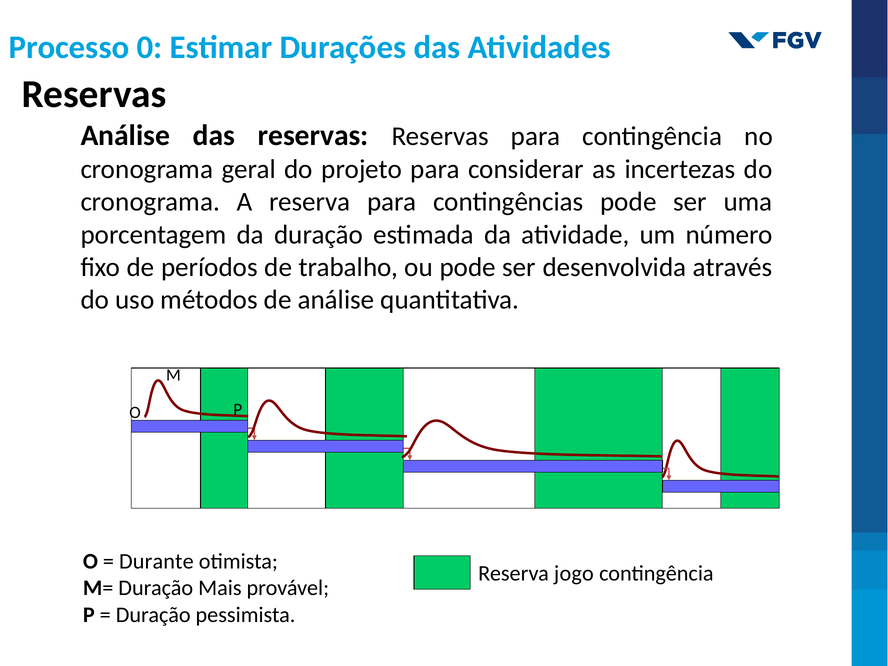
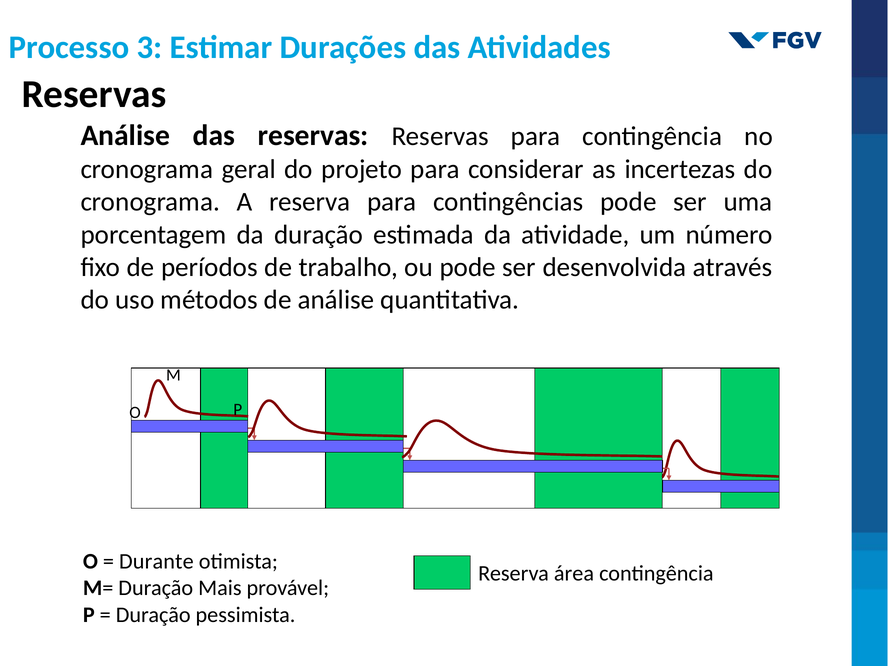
0: 0 -> 3 (150, 47)
jogo: jogo -> área (574, 574)
